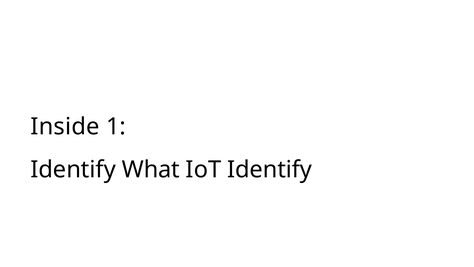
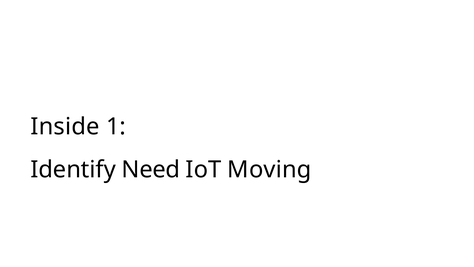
What: What -> Need (151, 169)
IoT Identify: Identify -> Moving (269, 169)
